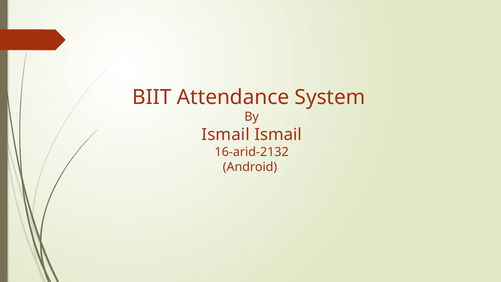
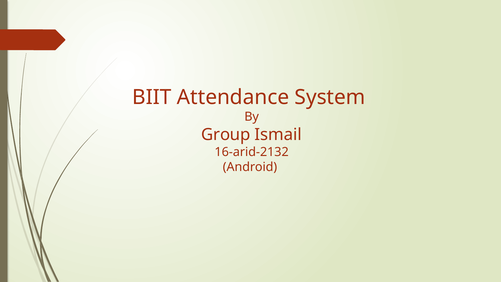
Ismail: Ismail -> Group (226, 135)
